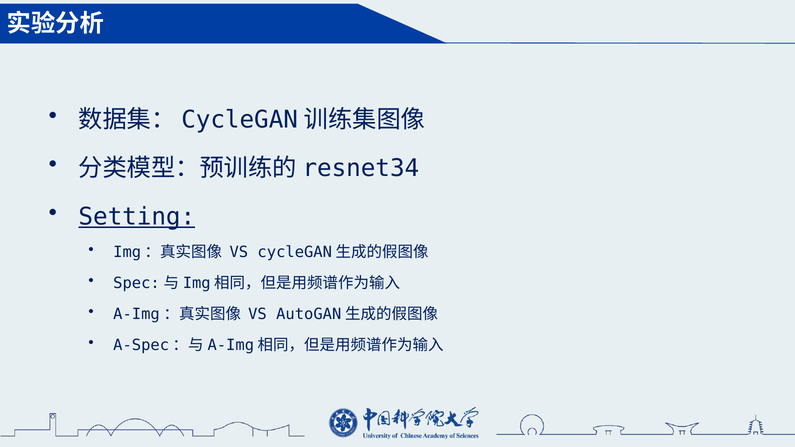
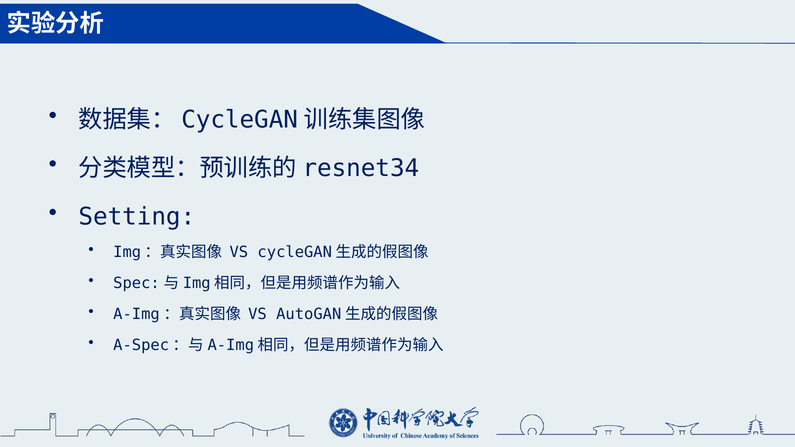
Setting underline: present -> none (137, 217)
